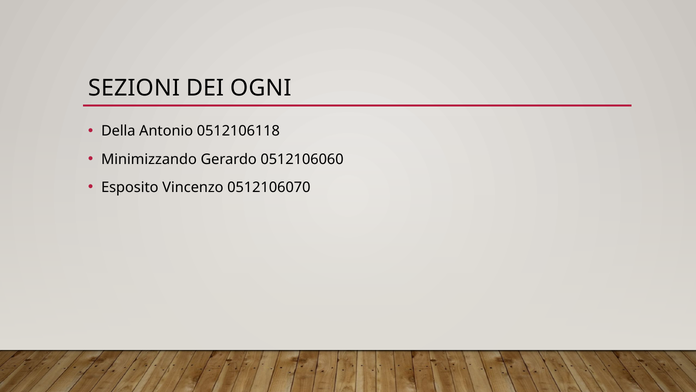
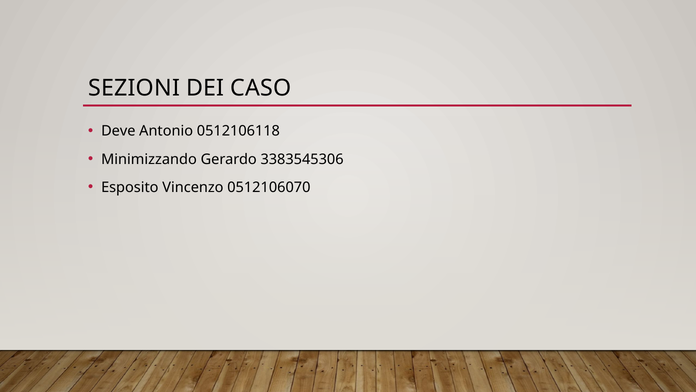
OGNI: OGNI -> CASO (261, 88)
Della: Della -> Deve (118, 131)
0512106060: 0512106060 -> 3383545306 (302, 159)
